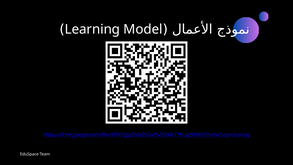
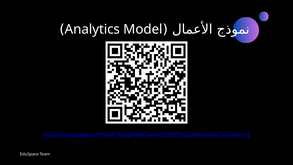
Learning: Learning -> Analytics (92, 29)
